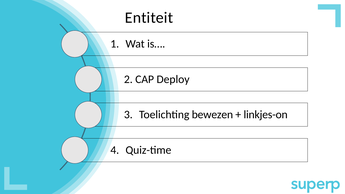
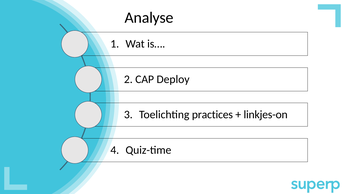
Entiteit: Entiteit -> Analyse (149, 18)
bewezen: bewezen -> practices (212, 115)
